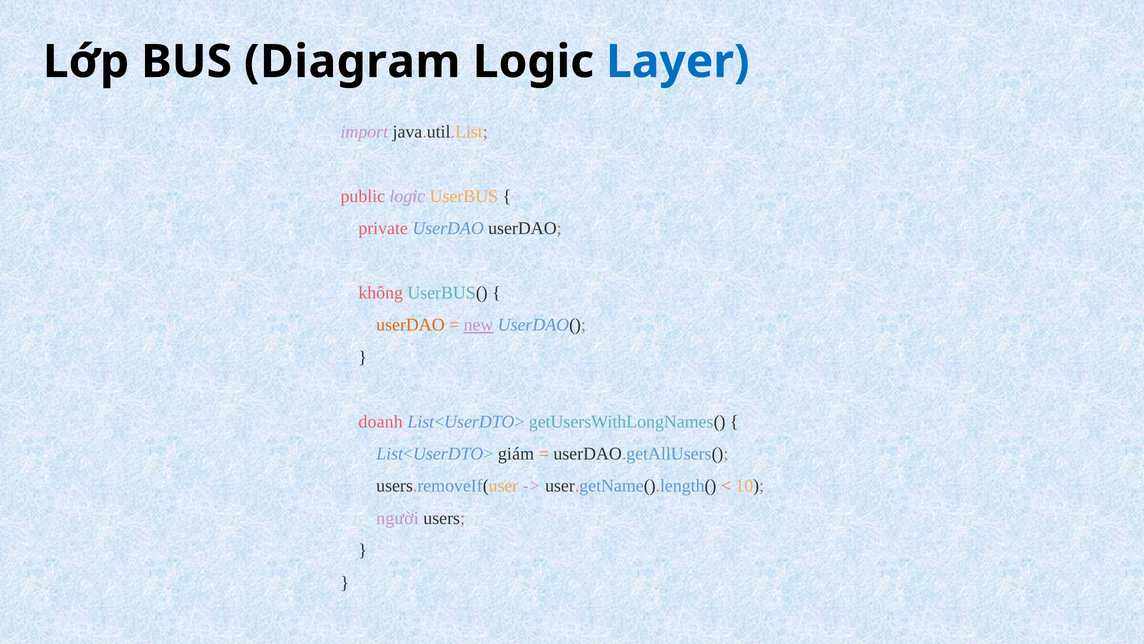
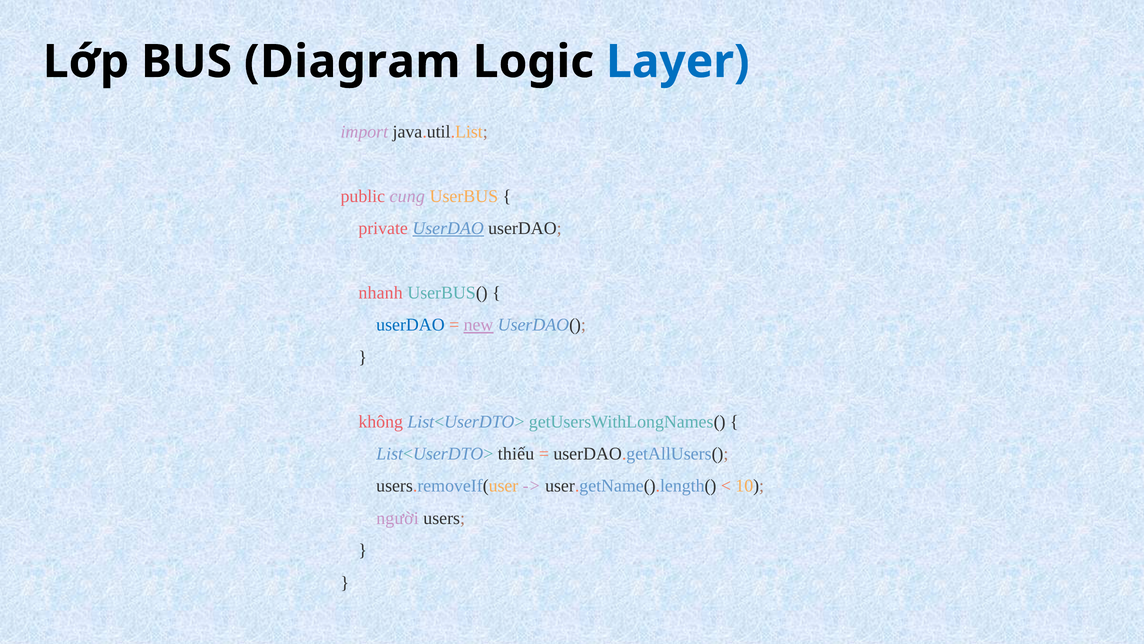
public logic: logic -> cung (407, 196)
UserDAO underline: none -> present (448, 228)
không: không -> nhanh (381, 293)
userDAO colour: orange -> blue (410, 325)
doanh: doanh -> không (381, 421)
giám: giám -> thiếu (516, 453)
